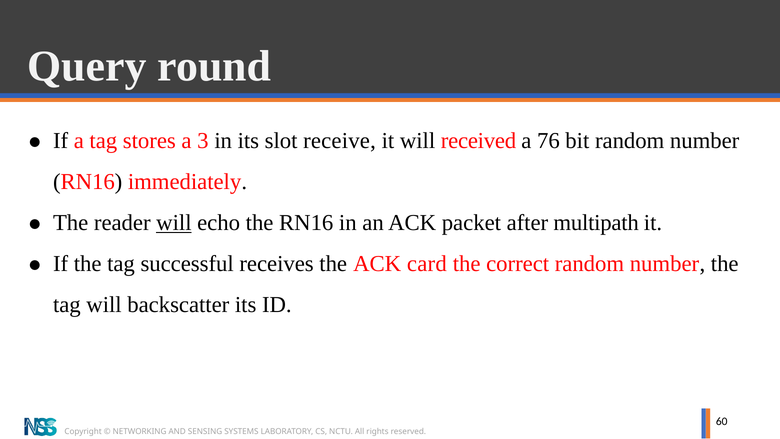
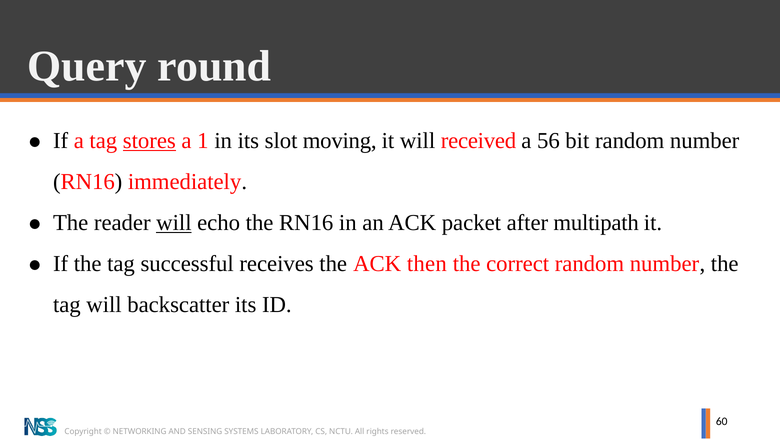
stores underline: none -> present (149, 141)
3: 3 -> 1 (203, 141)
receive: receive -> moving (340, 141)
76: 76 -> 56 (548, 141)
card: card -> then (427, 264)
